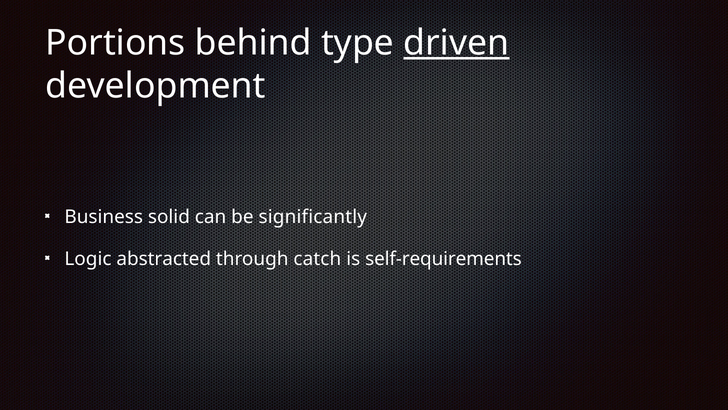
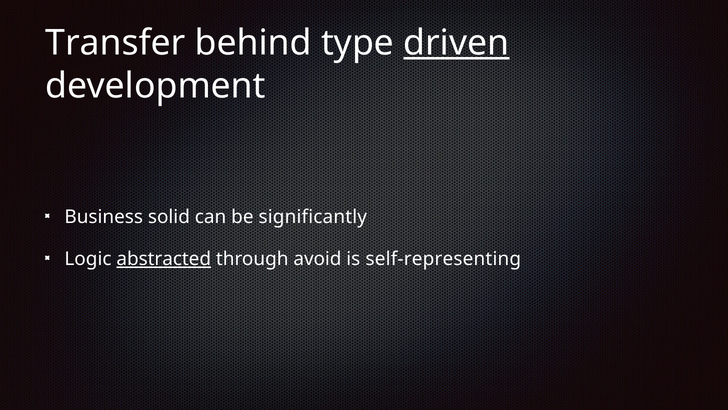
Portions: Portions -> Transfer (116, 43)
abstracted underline: none -> present (164, 259)
catch: catch -> avoid (317, 259)
self-requirements: self-requirements -> self-representing (443, 259)
